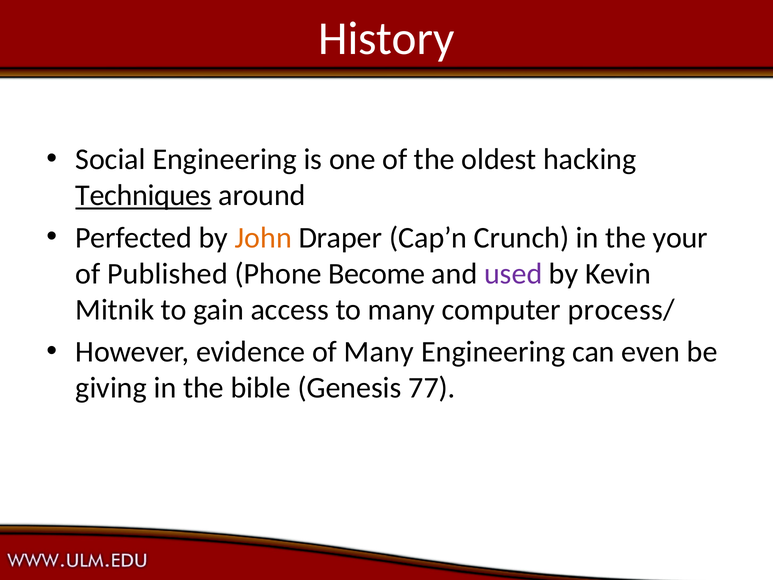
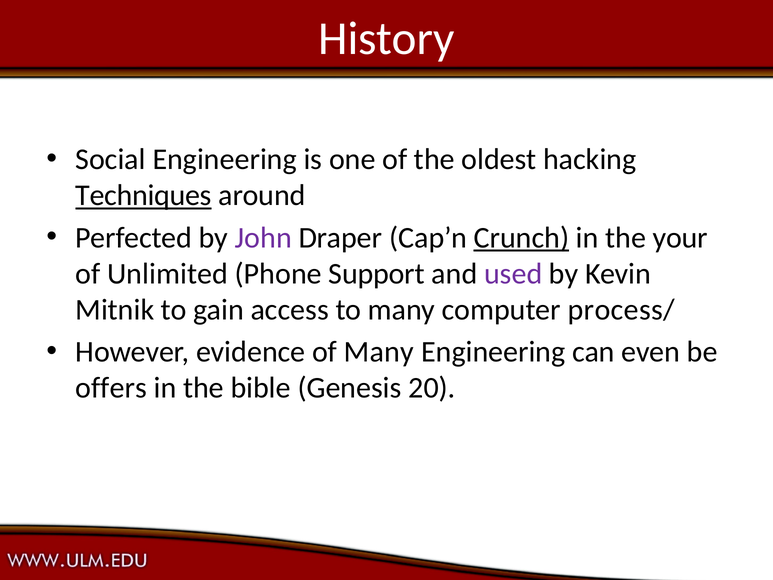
John colour: orange -> purple (263, 237)
Crunch underline: none -> present (521, 237)
Published: Published -> Unlimited (168, 274)
Become: Become -> Support (377, 274)
giving: giving -> offers (111, 388)
77: 77 -> 20 (432, 388)
